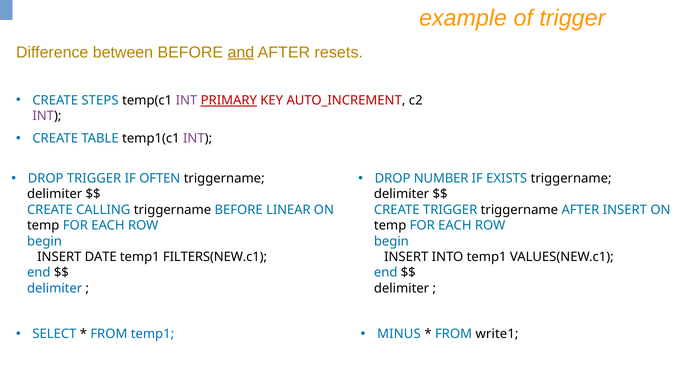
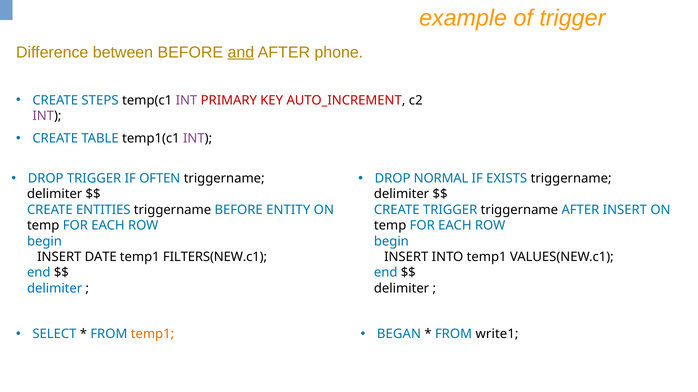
resets: resets -> phone (339, 52)
PRIMARY underline: present -> none (229, 100)
NUMBER: NUMBER -> NORMAL (441, 179)
CALLING: CALLING -> ENTITIES (103, 210)
LINEAR: LINEAR -> ENTITY (288, 210)
temp1 colour: blue -> orange (152, 335)
MINUS: MINUS -> BEGAN (399, 335)
